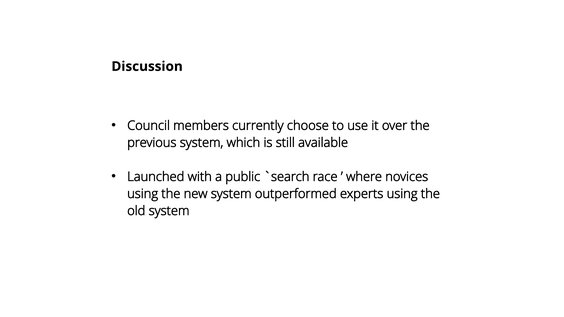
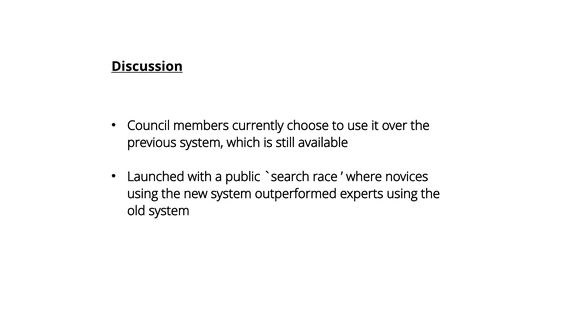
Discussion underline: none -> present (147, 66)
